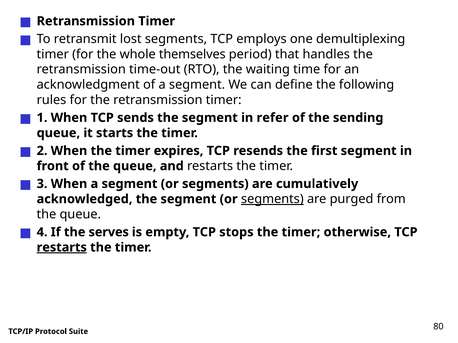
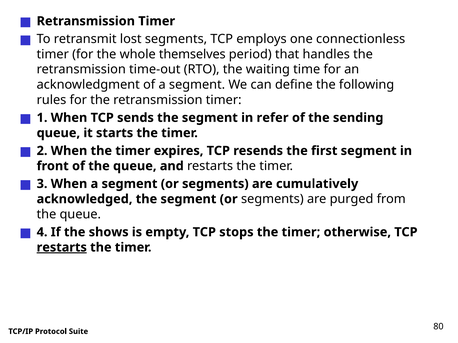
demultiplexing: demultiplexing -> connectionless (361, 39)
segments underline: present -> none (272, 199)
serves: serves -> shows (109, 232)
